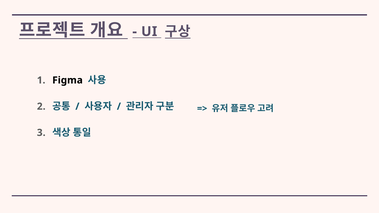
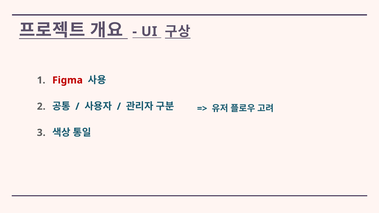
Figma colour: black -> red (68, 80)
